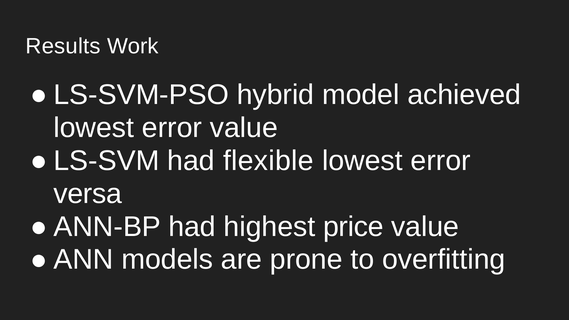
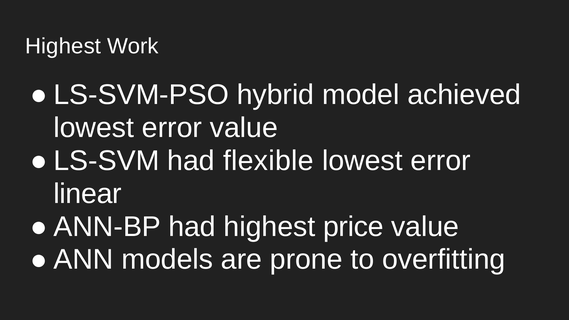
Results: Results -> Highest (63, 46)
versa: versa -> linear (88, 194)
